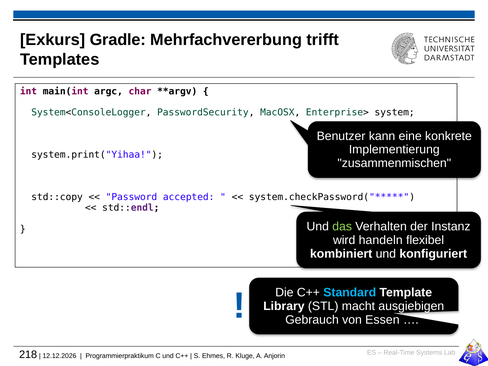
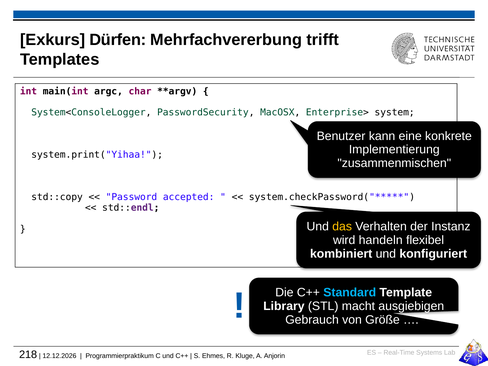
Gradle: Gradle -> Dürfen (118, 40)
das colour: light green -> yellow (342, 226)
Essen: Essen -> Größe (382, 320)
